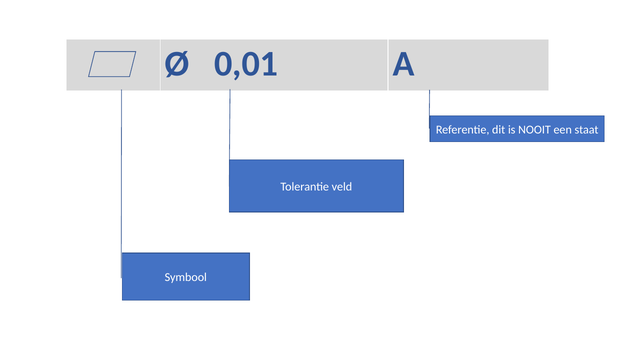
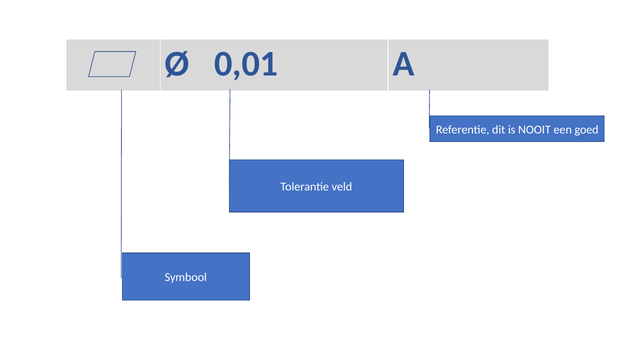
staat: staat -> goed (587, 130)
